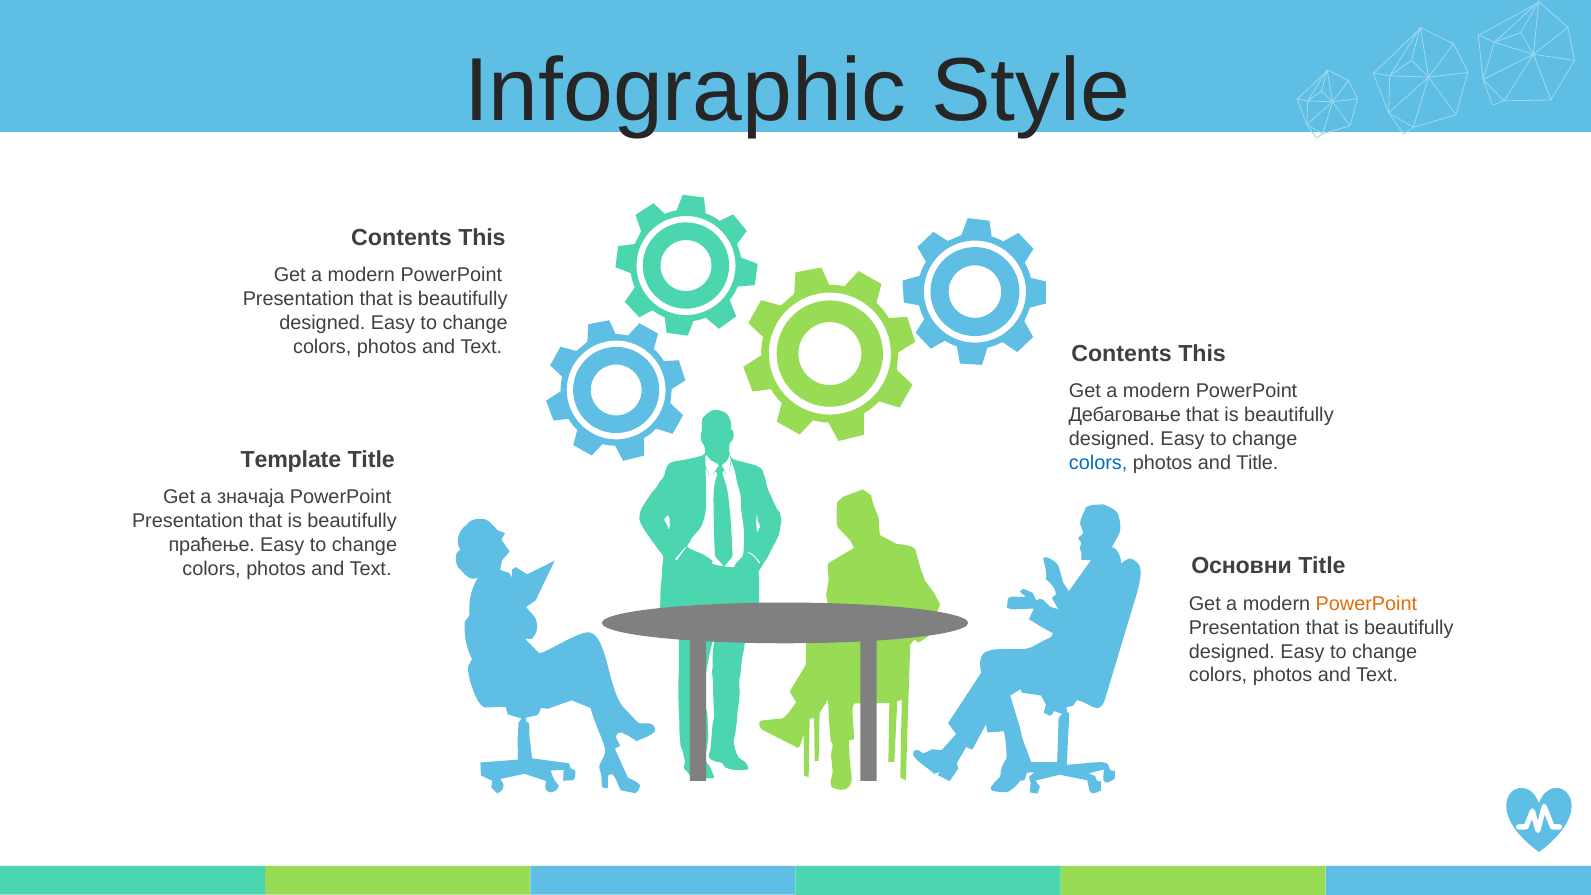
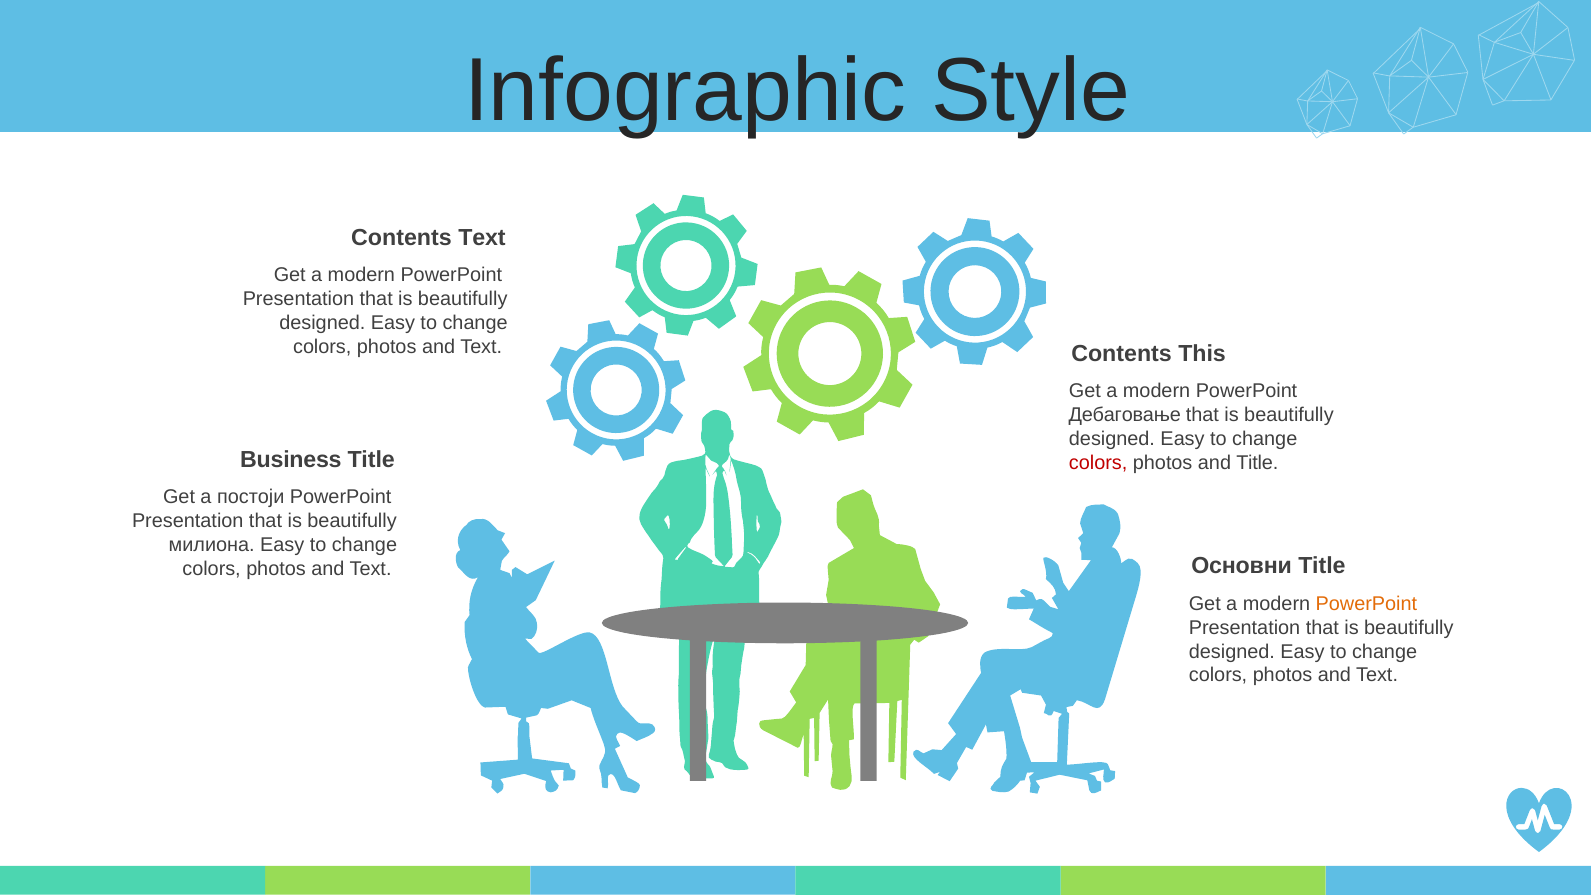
This: This -> Text (482, 238)
Template: Template -> Business (291, 460)
colors colour: blue -> red (1098, 463)
значаја: значаја -> постоји (251, 497)
праћење: праћење -> милиона (212, 545)
